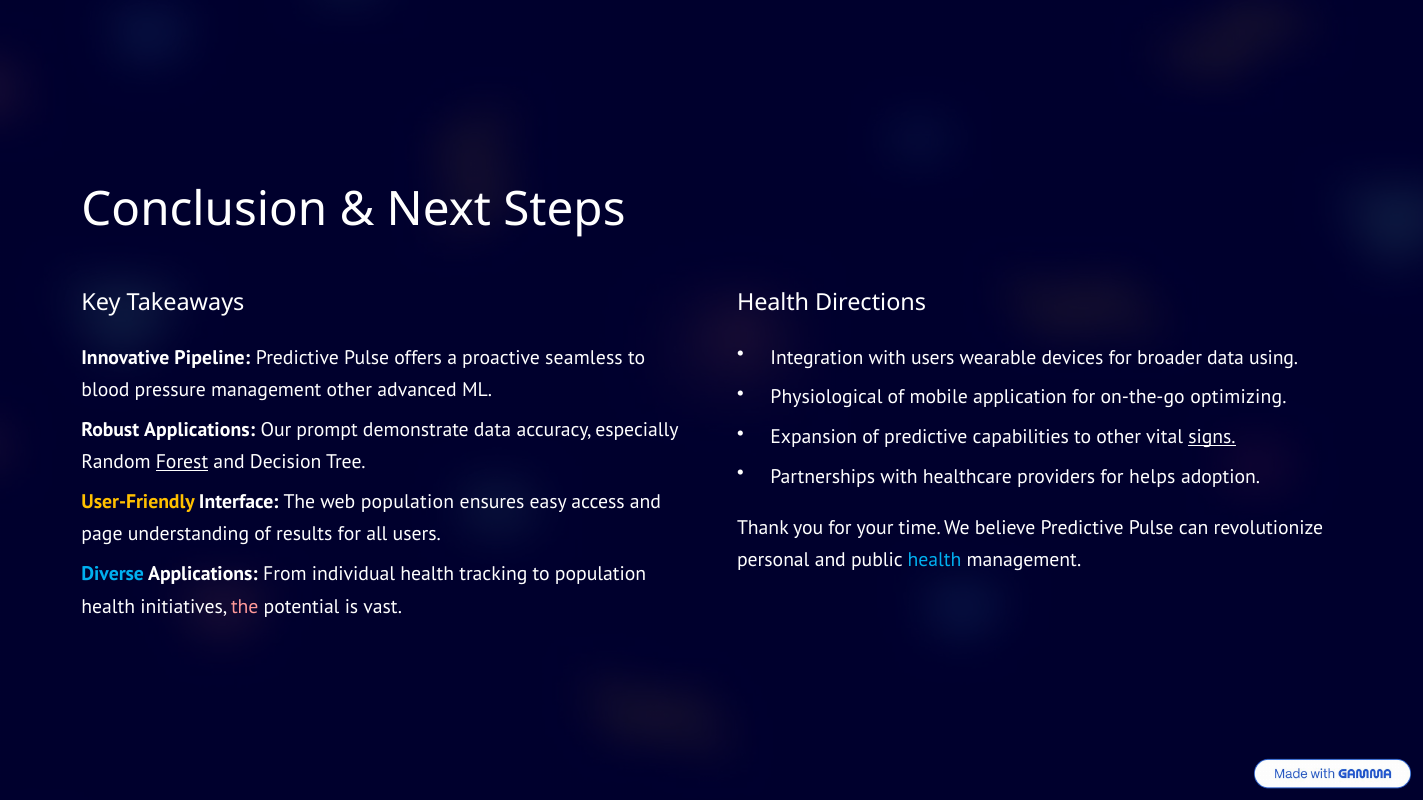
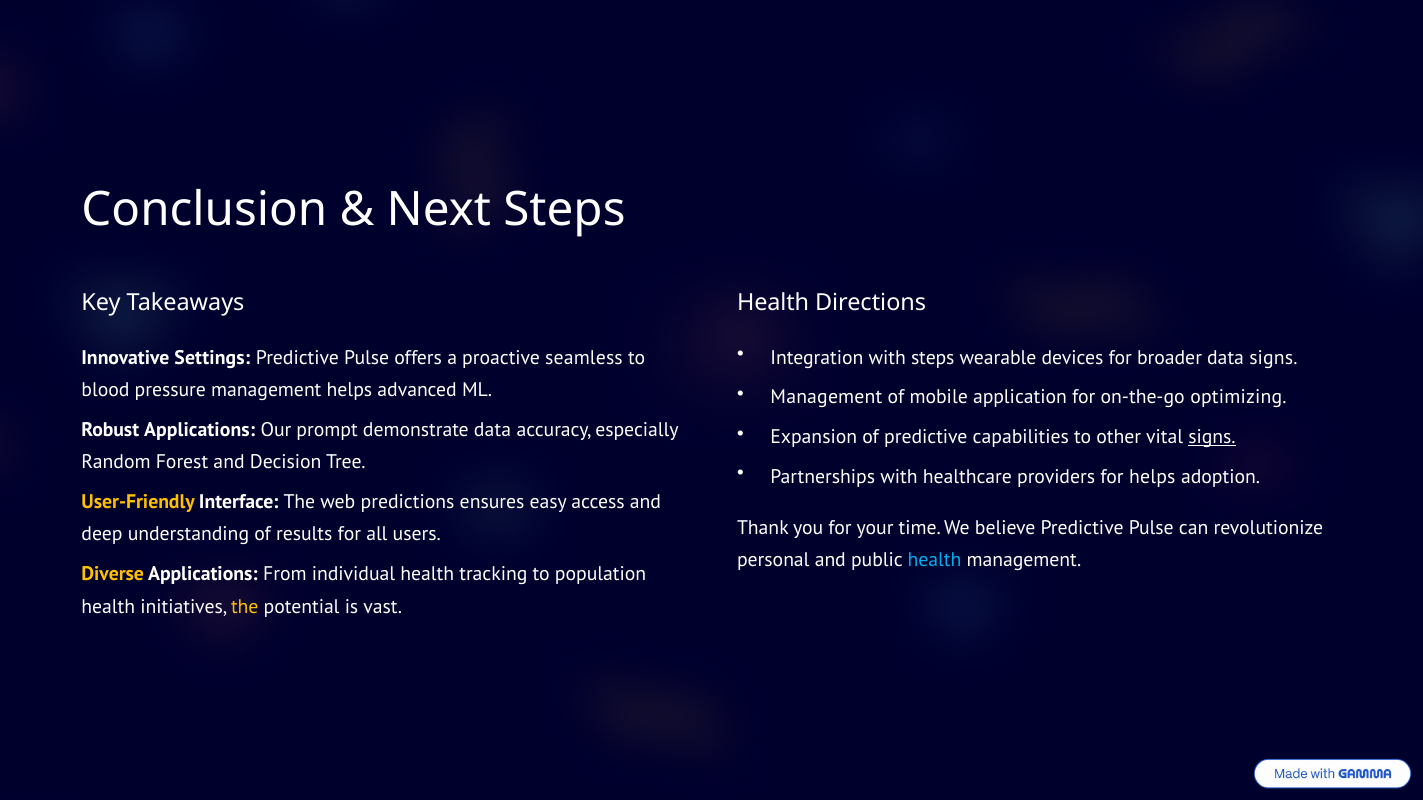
with users: users -> steps (933, 358)
data using: using -> signs (1273, 358)
Pipeline: Pipeline -> Settings (212, 358)
management other: other -> helps (349, 390)
Physiological: Physiological -> Management (826, 398)
Forest underline: present -> none (182, 462)
web population: population -> predictions (408, 502)
page: page -> deep (102, 535)
Diverse colour: light blue -> yellow (113, 575)
the colour: pink -> yellow (245, 607)
